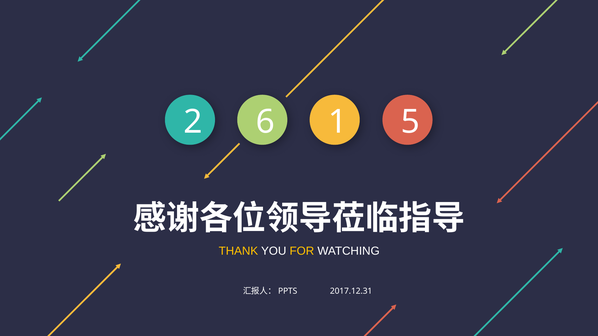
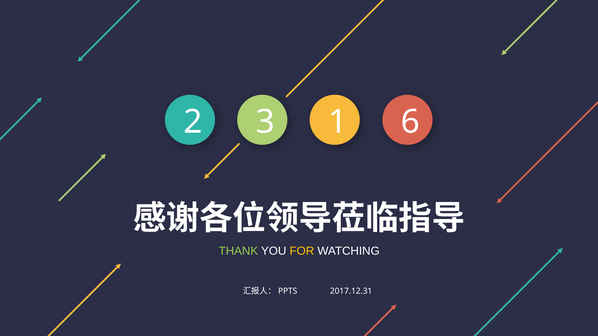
6: 6 -> 3 (265, 122)
5: 5 -> 6 (410, 122)
THANK colour: yellow -> light green (238, 251)
